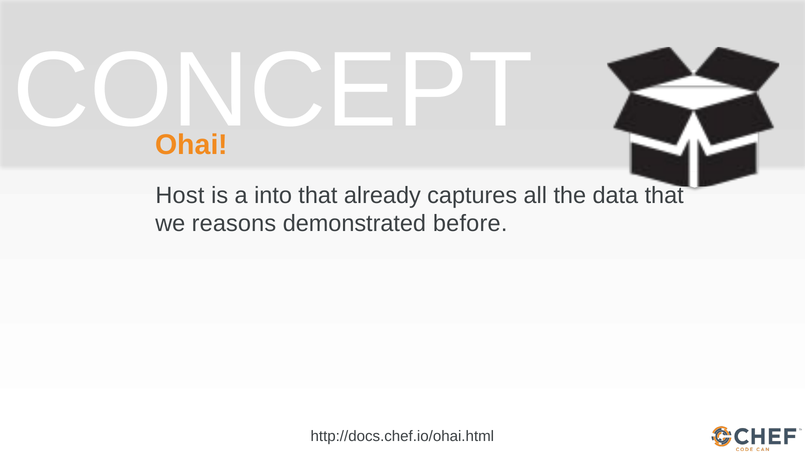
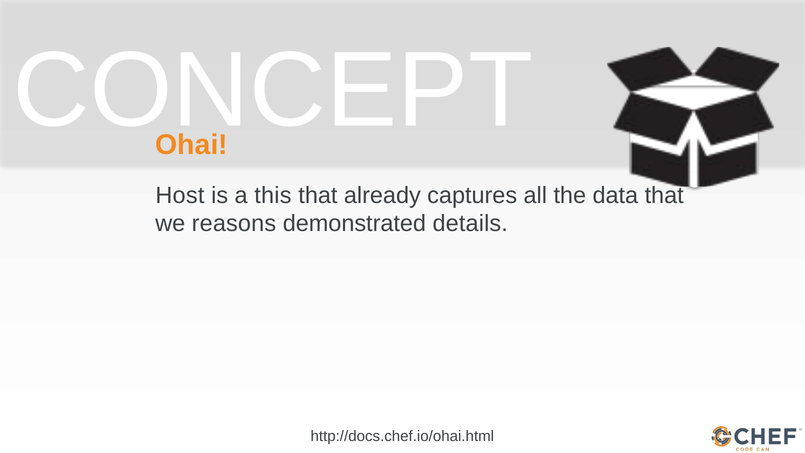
into: into -> this (273, 195)
before: before -> details (470, 224)
